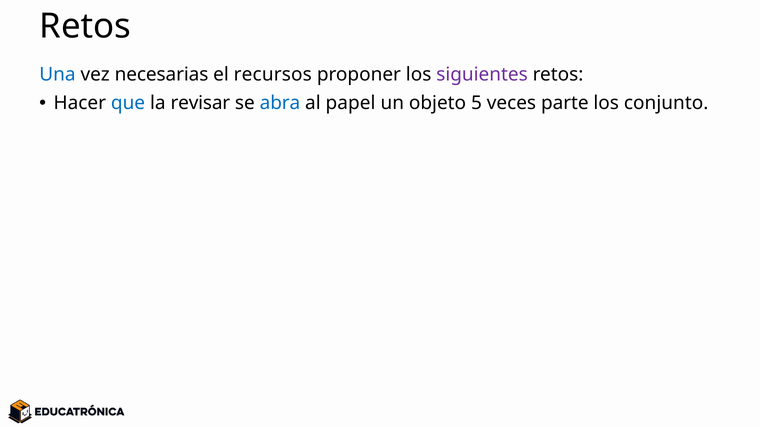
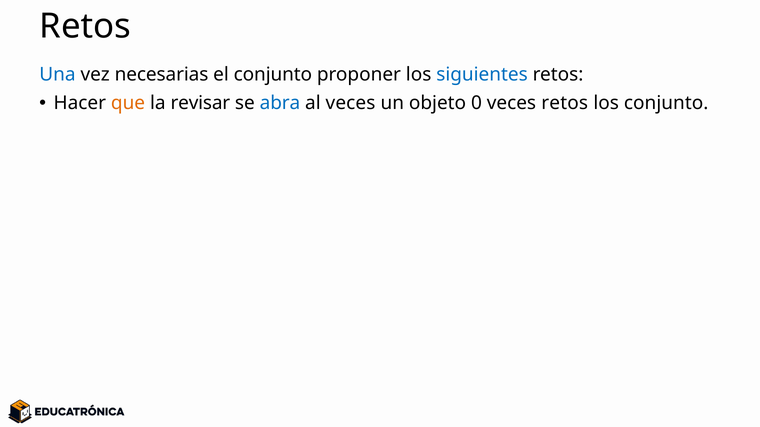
el recursos: recursos -> conjunto (273, 75)
siguientes colour: purple -> blue (482, 75)
que colour: blue -> orange (128, 103)
al papel: papel -> veces (351, 103)
5: 5 -> 0 (476, 103)
veces parte: parte -> retos (565, 103)
